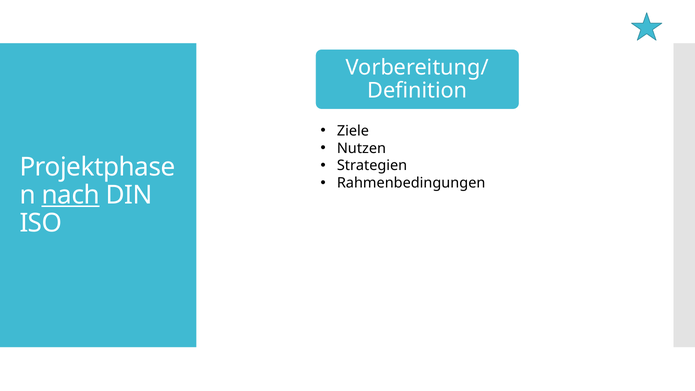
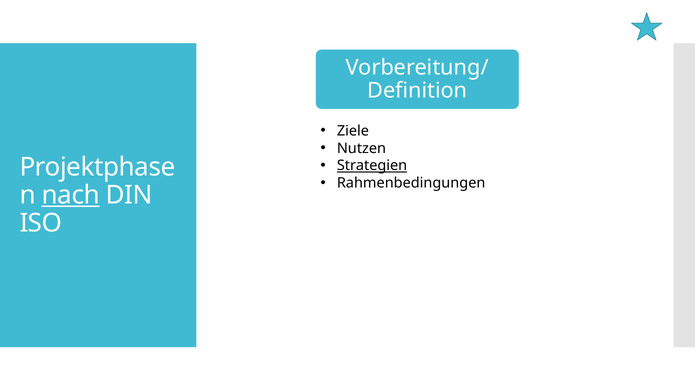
Strategien underline: none -> present (372, 166)
